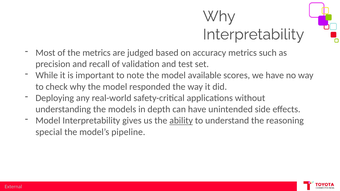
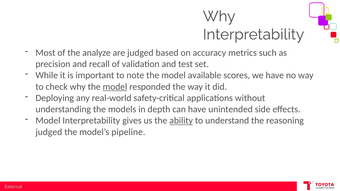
the metrics: metrics -> analyze (97, 53)
model underline: none -> present (115, 87)
special: special -> judged (49, 132)
